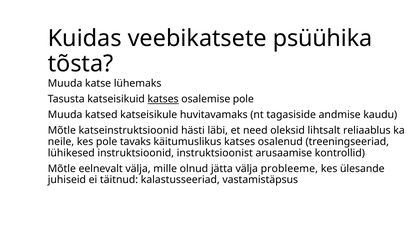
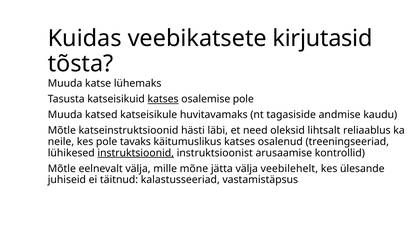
psüühika: psüühika -> kirjutasid (323, 38)
instruktsioonid underline: none -> present (136, 153)
olnud: olnud -> mõne (194, 168)
probleeme: probleeme -> veebilehelt (289, 168)
